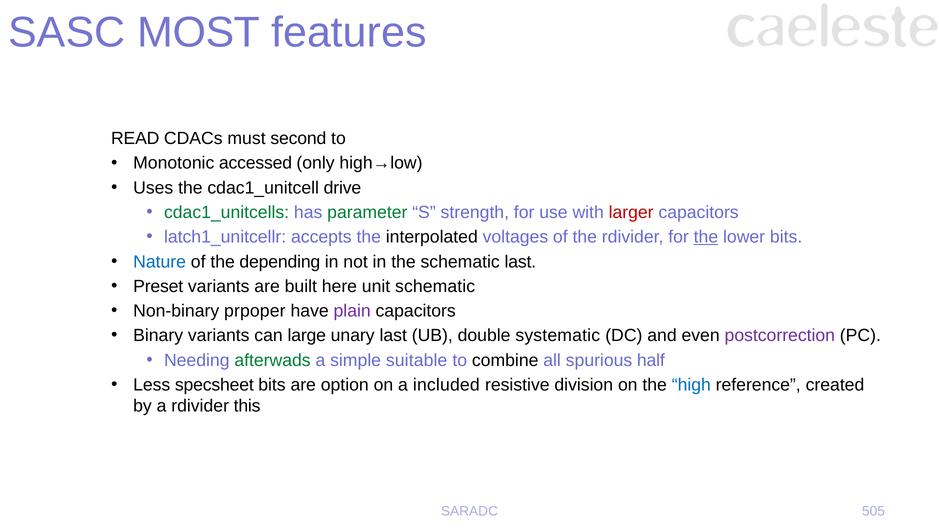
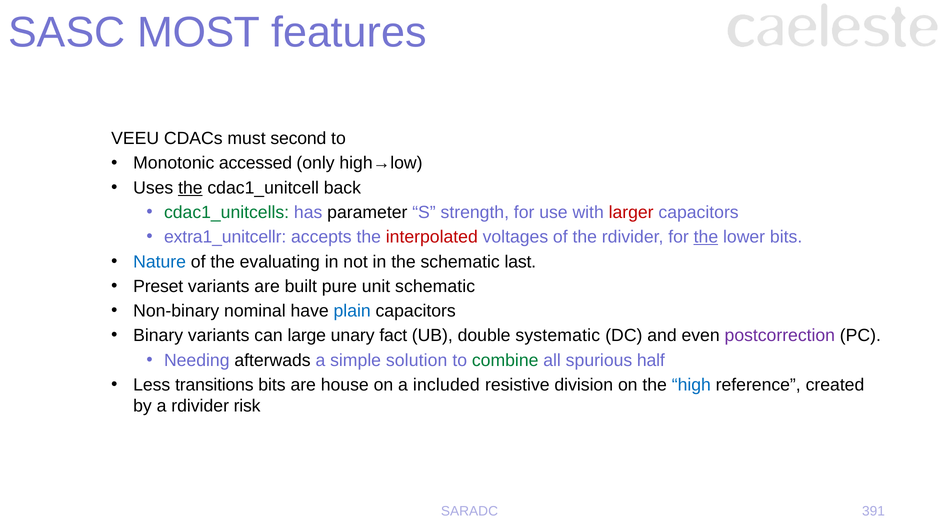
READ: READ -> VEEU (135, 139)
the underline: none -> present (190, 188)
drive: drive -> back (342, 188)
parameter colour: green -> black (367, 213)
latch1_unitcellr: latch1_unitcellr -> extra1_unitcellr (225, 237)
interpolated colour: black -> red (432, 237)
depending: depending -> evaluating (280, 262)
here: here -> pure (339, 286)
prpoper: prpoper -> nominal (255, 311)
plain colour: purple -> blue (352, 311)
unary last: last -> fact (393, 336)
afterwads colour: green -> black (273, 360)
suitable: suitable -> solution (417, 360)
combine colour: black -> green (505, 360)
specsheet: specsheet -> transitions (214, 385)
option: option -> house (345, 385)
this: this -> risk (247, 406)
505: 505 -> 391 (874, 512)
